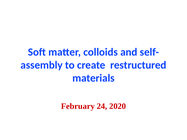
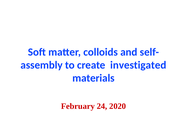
restructured: restructured -> investigated (138, 65)
